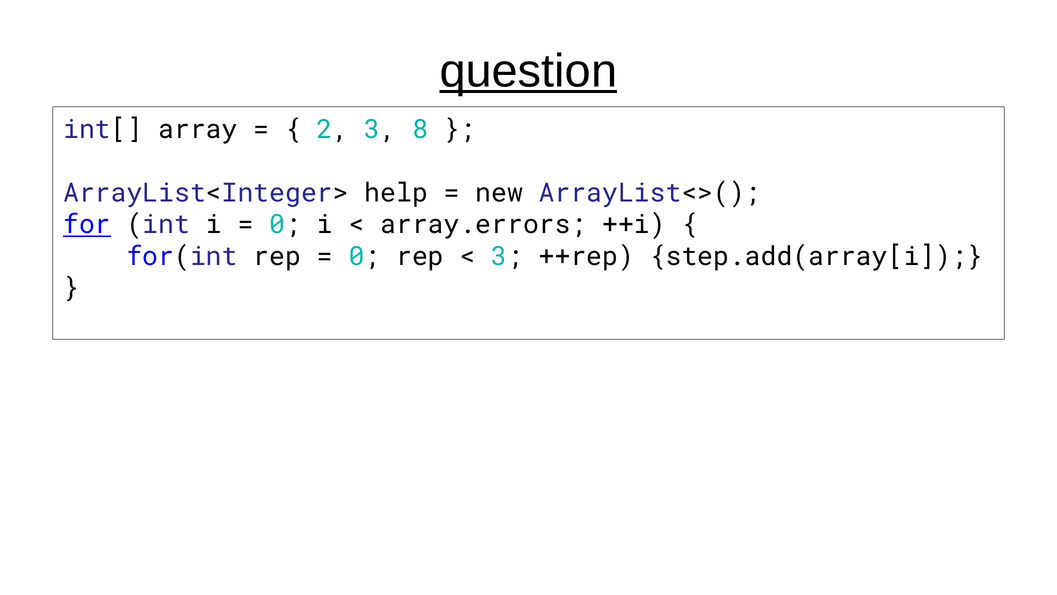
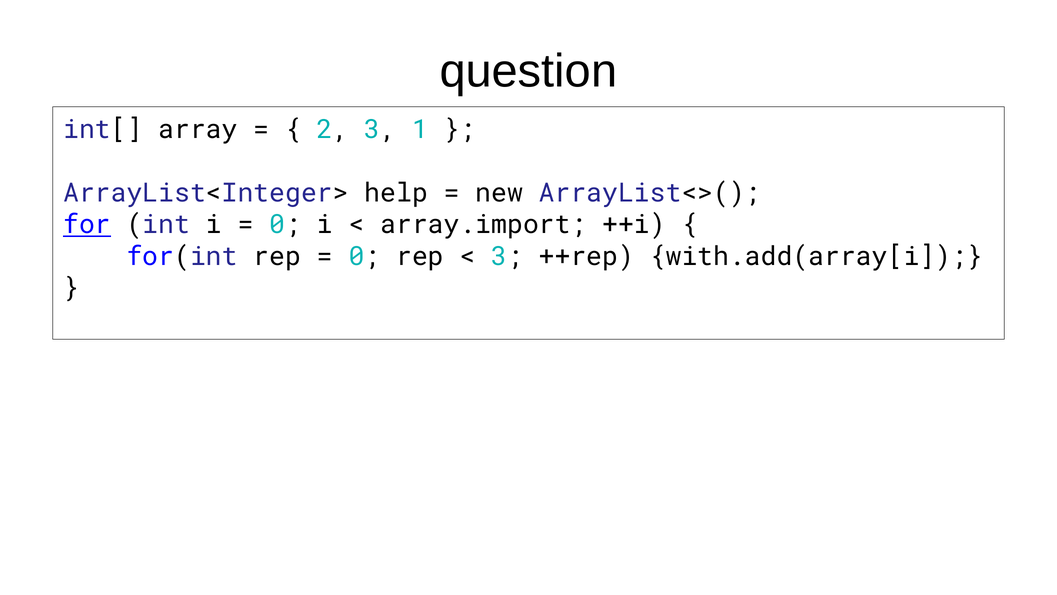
question underline: present -> none (528, 71)
8: 8 -> 1 (420, 129)
array.errors: array.errors -> array.import (483, 225)
step.add(array[i: step.add(array[i -> with.add(array[i (816, 256)
